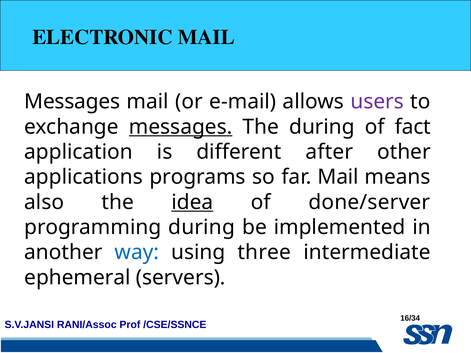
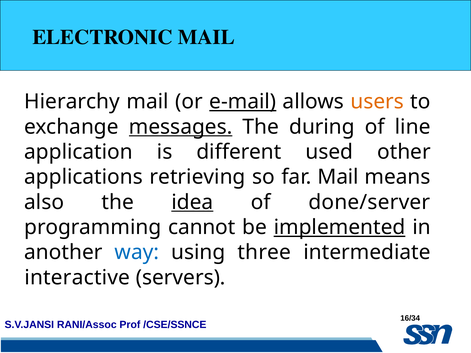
Messages: Messages -> Hierarchy (72, 102)
e-mail underline: none -> present (243, 102)
users colour: purple -> orange (377, 102)
fact: fact -> line (413, 127)
after: after -> used (329, 152)
programs: programs -> retrieving (198, 177)
programming during: during -> cannot (202, 227)
implemented underline: none -> present (340, 227)
ephemeral: ephemeral -> interactive (77, 278)
